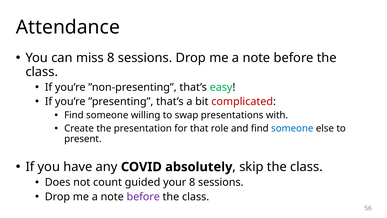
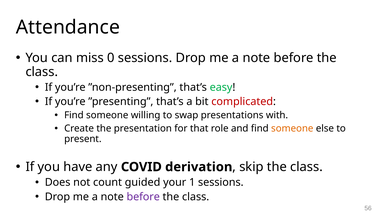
miss 8: 8 -> 0 (111, 58)
someone colour: blue -> orange (292, 128)
absolutely: absolutely -> derivation (199, 167)
your 8: 8 -> 1 (192, 182)
